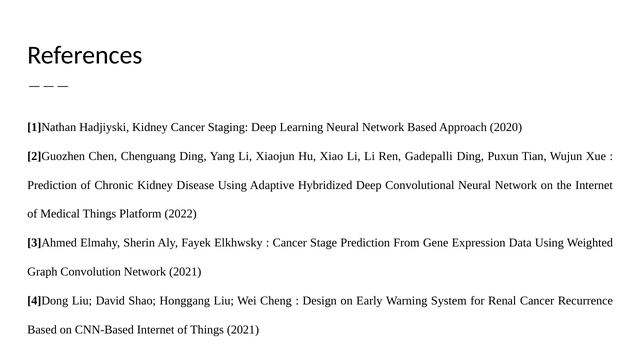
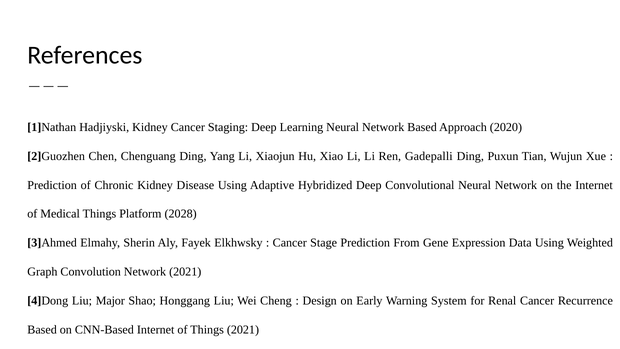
2022: 2022 -> 2028 (181, 214)
David: David -> Major (110, 301)
